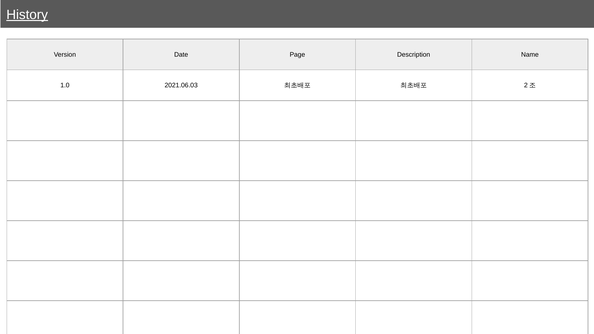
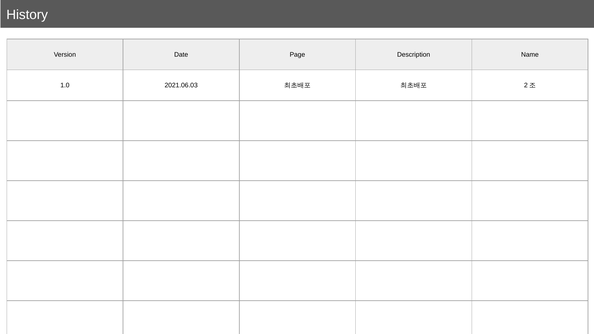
History underline: present -> none (27, 15)
